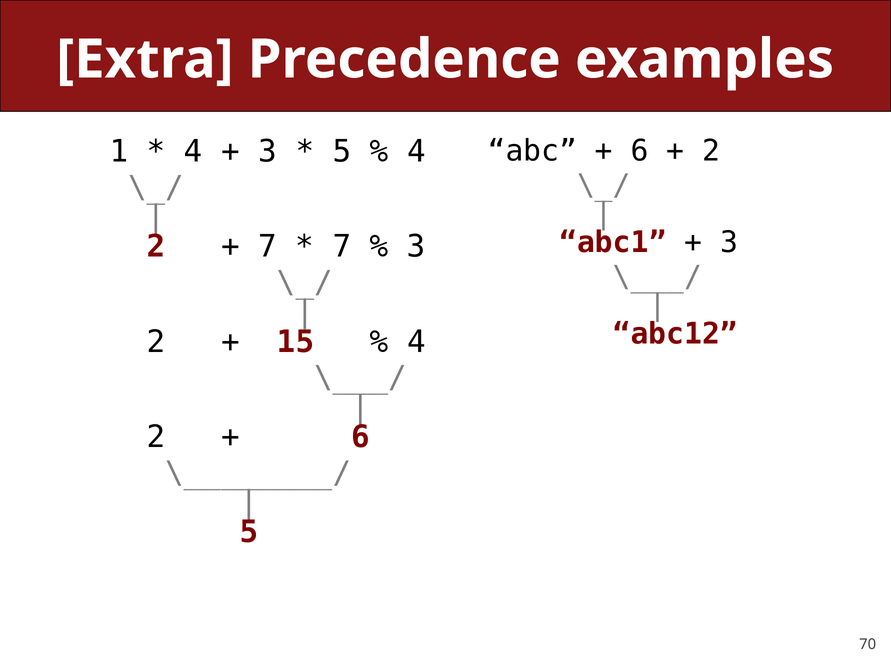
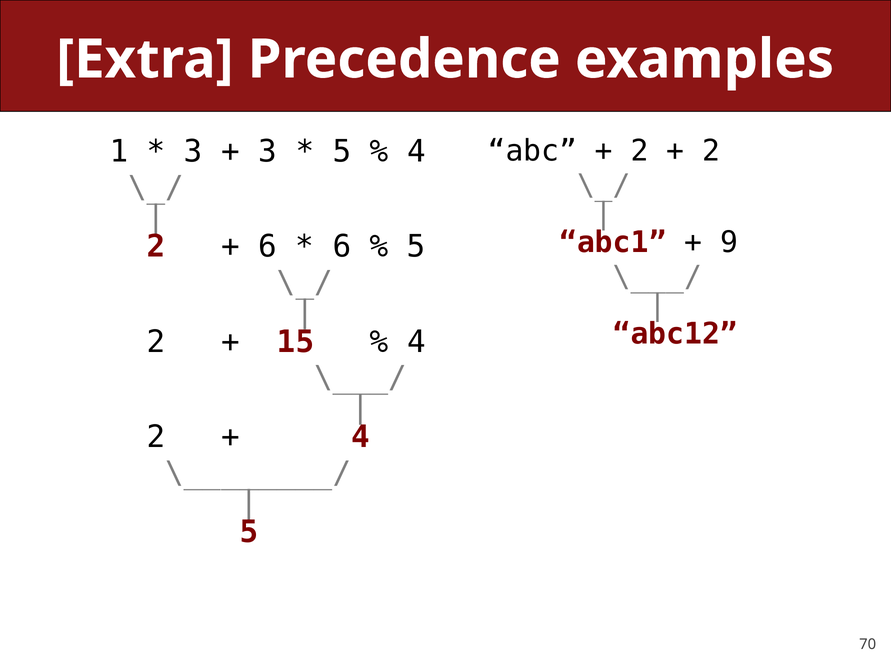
4: 4 -> 3 (193, 152)
6: 6 -> 2 (639, 151)
3: 3 -> 9 (729, 243)
7: 7 -> 6 (268, 247)
7: 7 -> 6 (342, 247)
3: 3 -> 5 (416, 247)
6: 6 -> 4 (361, 437)
